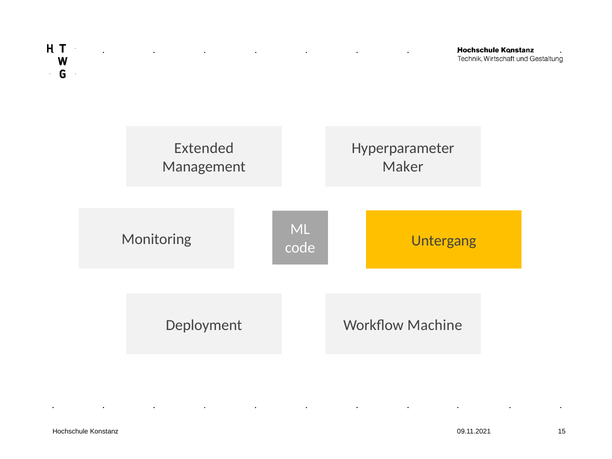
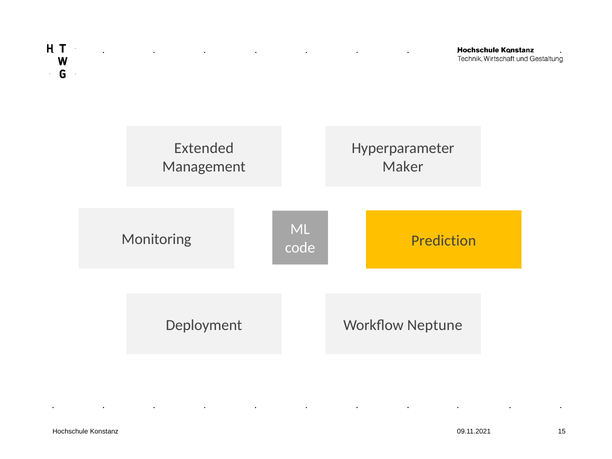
Untergang: Untergang -> Prediction (444, 241)
Machine: Machine -> Neptune (435, 325)
